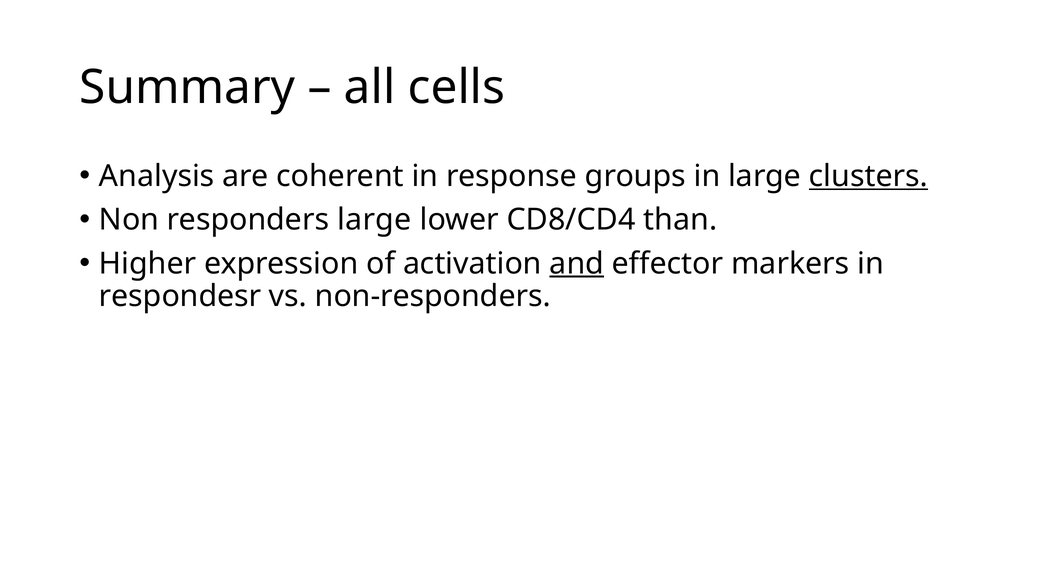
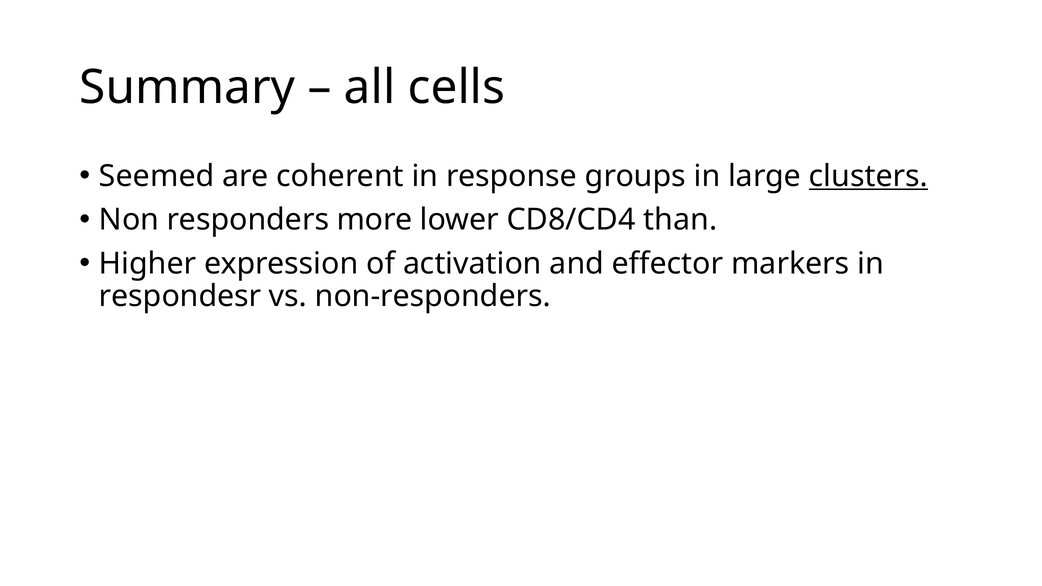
Analysis: Analysis -> Seemed (157, 176)
responders large: large -> more (375, 220)
and underline: present -> none (577, 264)
